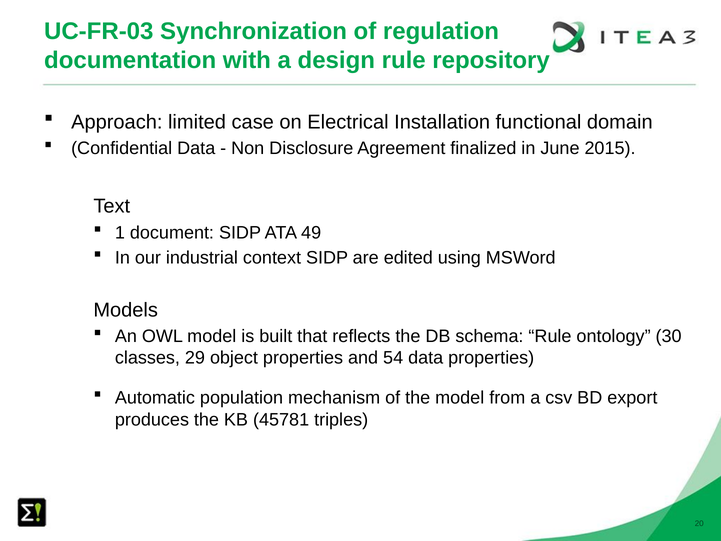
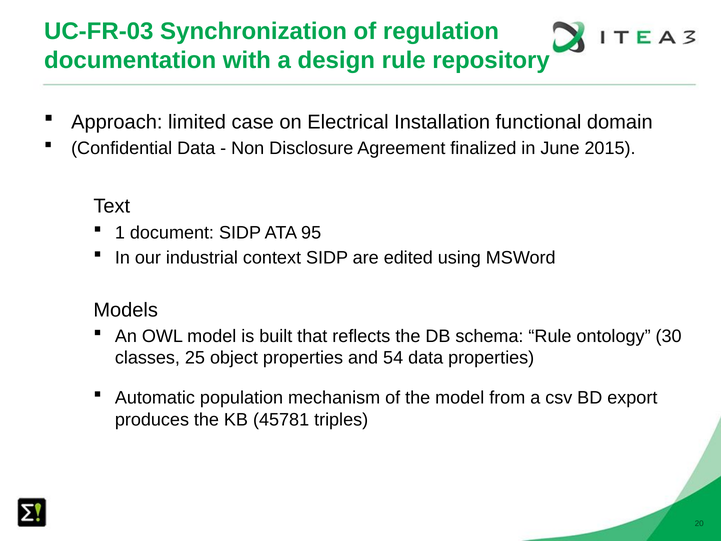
49: 49 -> 95 (311, 232)
29: 29 -> 25 (195, 358)
